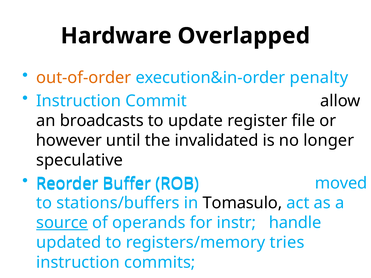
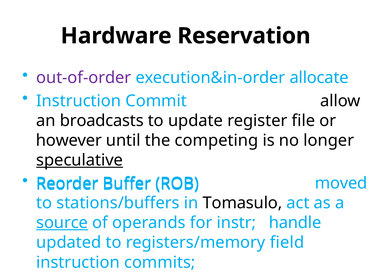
Overlapped: Overlapped -> Reservation (244, 36)
out-of-order colour: orange -> purple (84, 78)
penalty: penalty -> allocate (319, 78)
invalidated: invalidated -> competing (216, 141)
speculative underline: none -> present (80, 160)
tries: tries -> field (287, 243)
